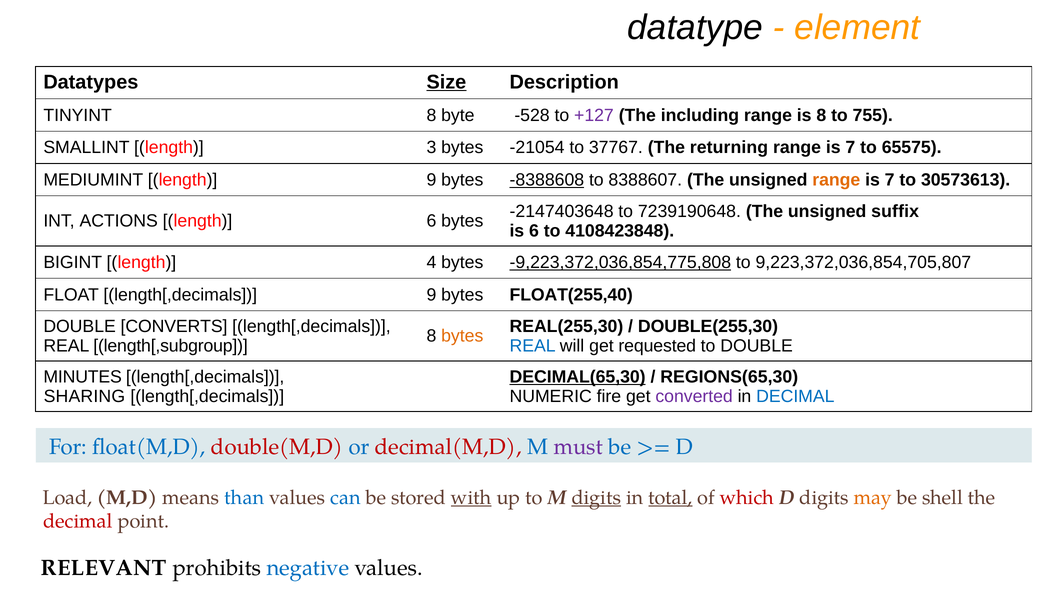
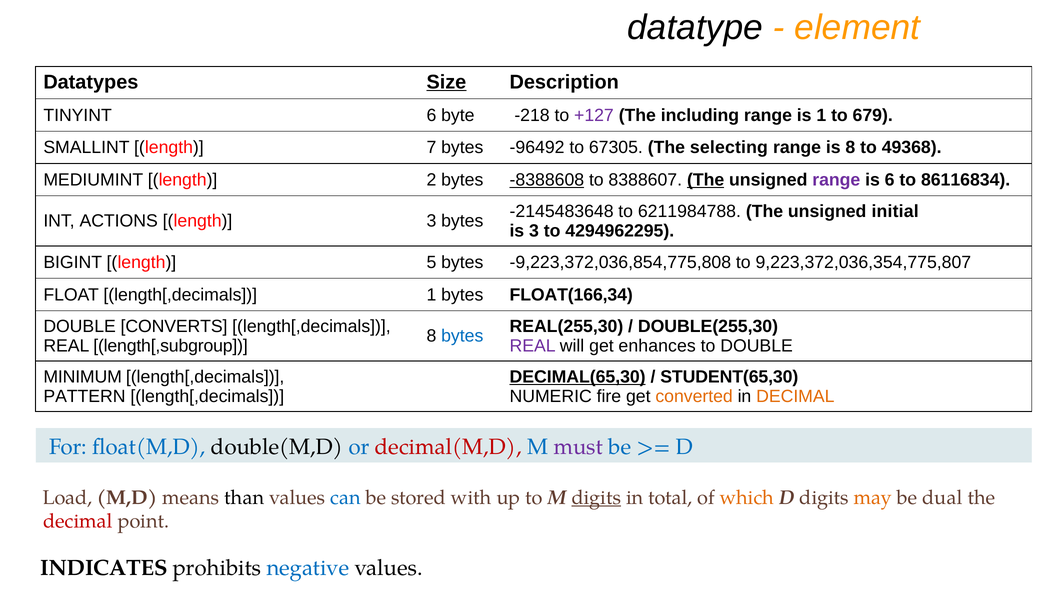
TINYINT 8: 8 -> 6 (432, 115)
-528: -528 -> -218 (532, 115)
is 8: 8 -> 1 (821, 115)
755: 755 -> 679 (873, 115)
3: 3 -> 7 (432, 147)
-21054: -21054 -> -96492 (537, 147)
37767: 37767 -> 67305 (616, 147)
returning: returning -> selecting (729, 147)
7: 7 -> 8 (850, 147)
65575: 65575 -> 49368 (912, 147)
length 9: 9 -> 2 (432, 180)
The underline: none -> present (706, 180)
range colour: orange -> purple (836, 180)
7: 7 -> 6 (890, 180)
30573613: 30573613 -> 86116834 (966, 180)
-2147403648: -2147403648 -> -2145483648 (562, 211)
7239190648: 7239190648 -> 6211984788 (689, 211)
suffix: suffix -> initial (895, 211)
length 6: 6 -> 3 (432, 221)
is 6: 6 -> 3 (534, 231)
4108423848: 4108423848 -> 4294962295 (620, 231)
4: 4 -> 5 (432, 262)
-9,223,372,036,854,775,808 underline: present -> none (620, 262)
9,223,372,036,854,705,807: 9,223,372,036,854,705,807 -> 9,223,372,036,354,775,807 (863, 262)
length[,decimals 9: 9 -> 1 (432, 295)
FLOAT(255,40: FLOAT(255,40 -> FLOAT(166,34 (571, 295)
bytes colour: orange -> blue (462, 336)
REAL colour: blue -> purple (533, 346)
requested: requested -> enhances (657, 346)
MINUTES: MINUTES -> MINIMUM (83, 377)
REGIONS(65,30: REGIONS(65,30 -> STUDENT(65,30 (729, 377)
SHARING: SHARING -> PATTERN (84, 396)
converted colour: purple -> orange (694, 396)
DECIMAL colour: blue -> orange (795, 396)
double(M,D colour: red -> black (277, 447)
than colour: blue -> black (244, 497)
with underline: present -> none (471, 497)
total underline: present -> none (670, 497)
which colour: red -> orange (747, 497)
shell: shell -> dual (942, 497)
RELEVANT: RELEVANT -> INDICATES (104, 568)
